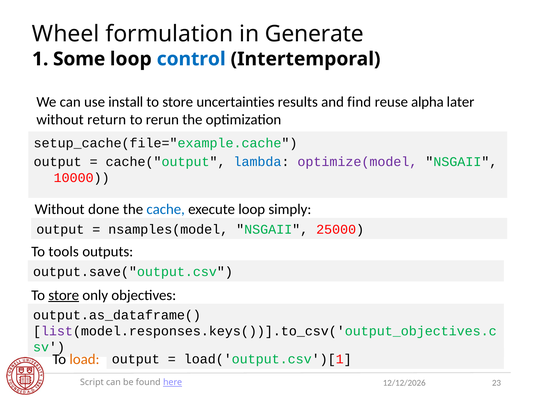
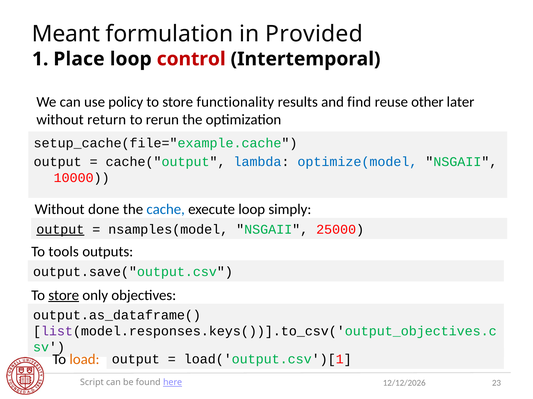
Wheel: Wheel -> Meant (66, 34)
Generate: Generate -> Provided (314, 34)
Some: Some -> Place (79, 59)
control colour: blue -> red (191, 59)
install: install -> policy (126, 102)
uncertainties: uncertainties -> functionality (235, 102)
alpha: alpha -> other (427, 102)
optimize(model colour: purple -> blue (357, 162)
output underline: none -> present (60, 230)
